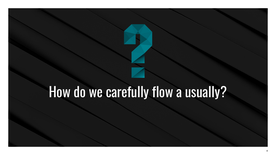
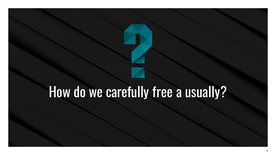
flow: flow -> free (163, 93)
